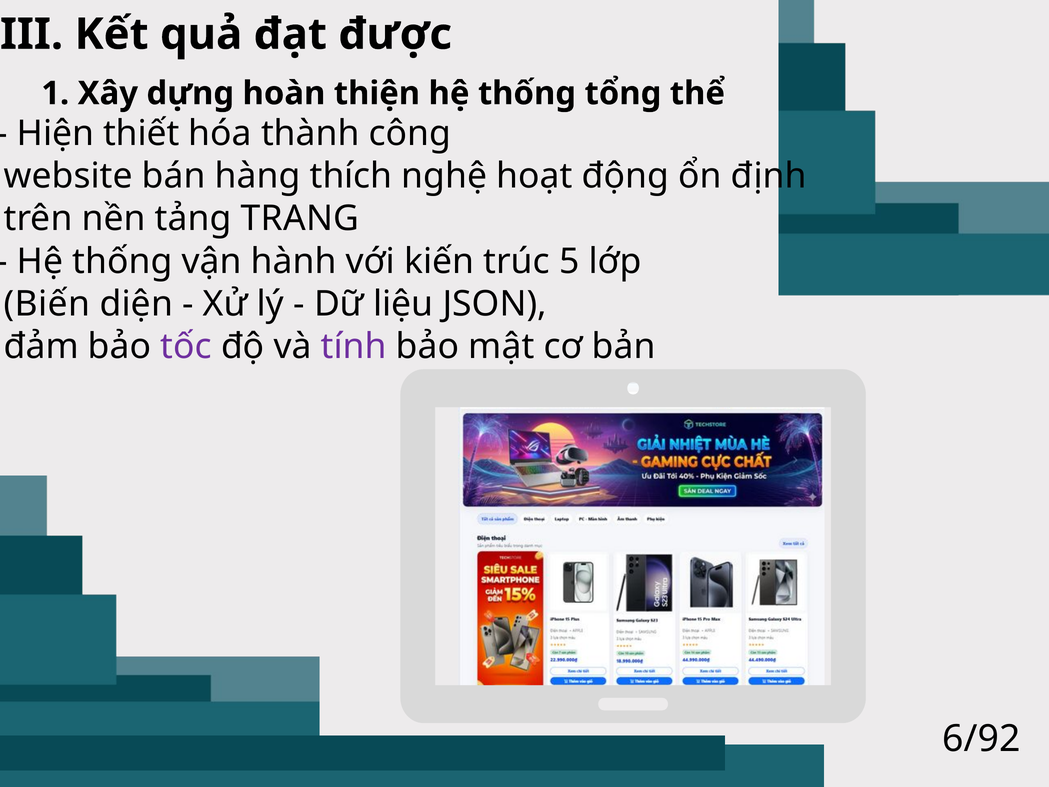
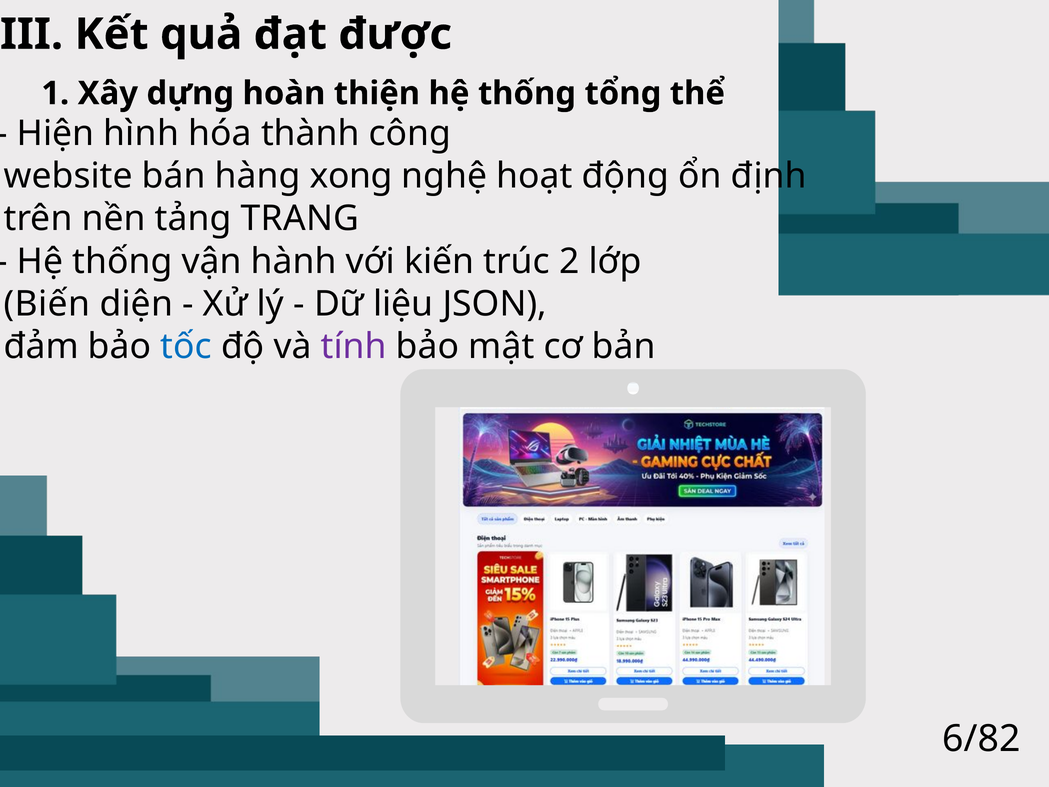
thiết: thiết -> hình (141, 133)
thích: thích -> xong (351, 176)
5: 5 -> 2 (569, 261)
tốc colour: purple -> blue (186, 347)
6/92: 6/92 -> 6/82 (981, 739)
